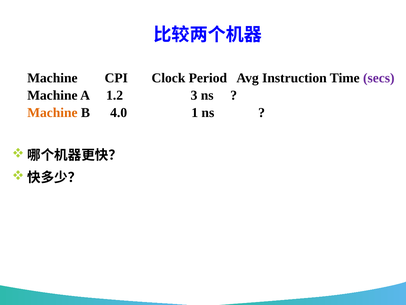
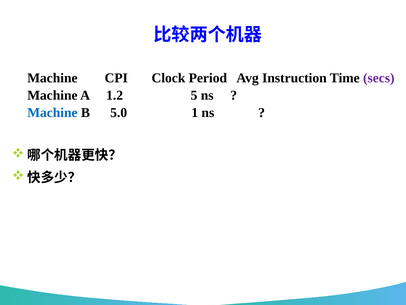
3: 3 -> 5 (194, 95)
Machine colour: orange -> blue (52, 113)
4.0: 4.0 -> 5.0 (119, 113)
